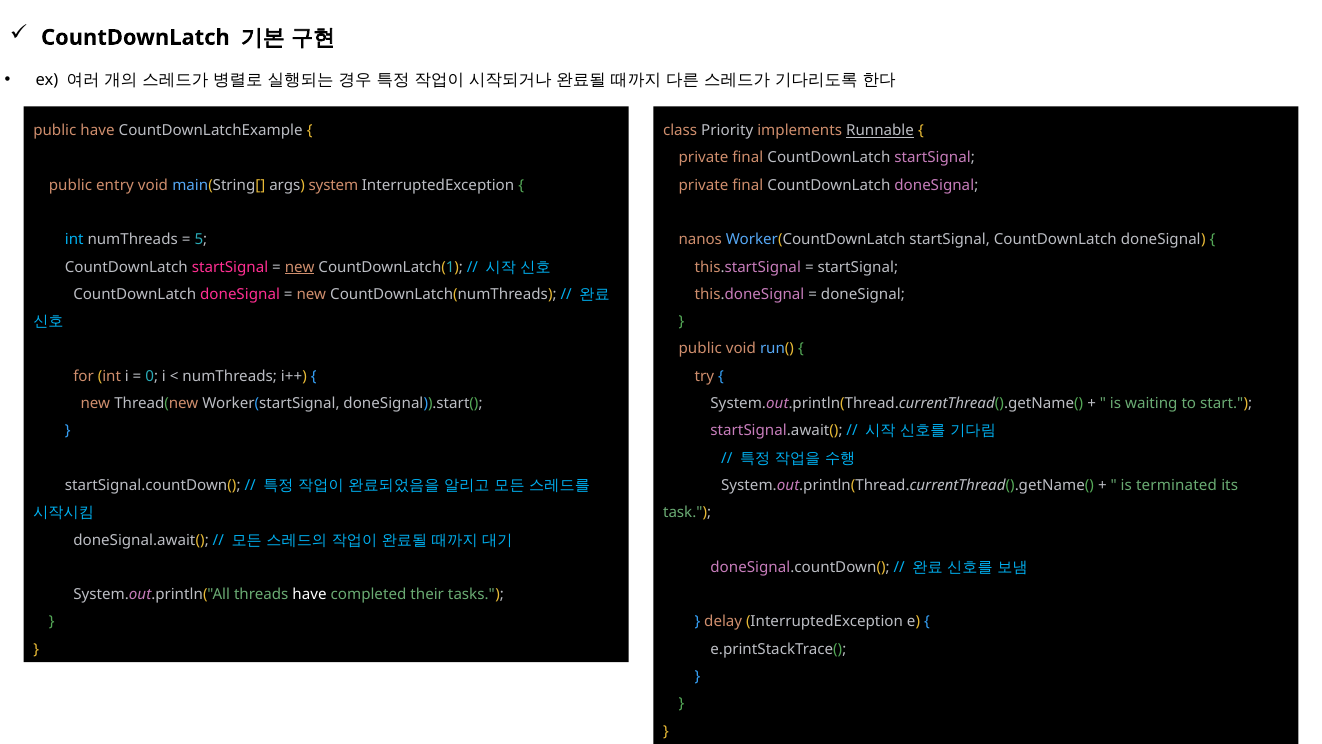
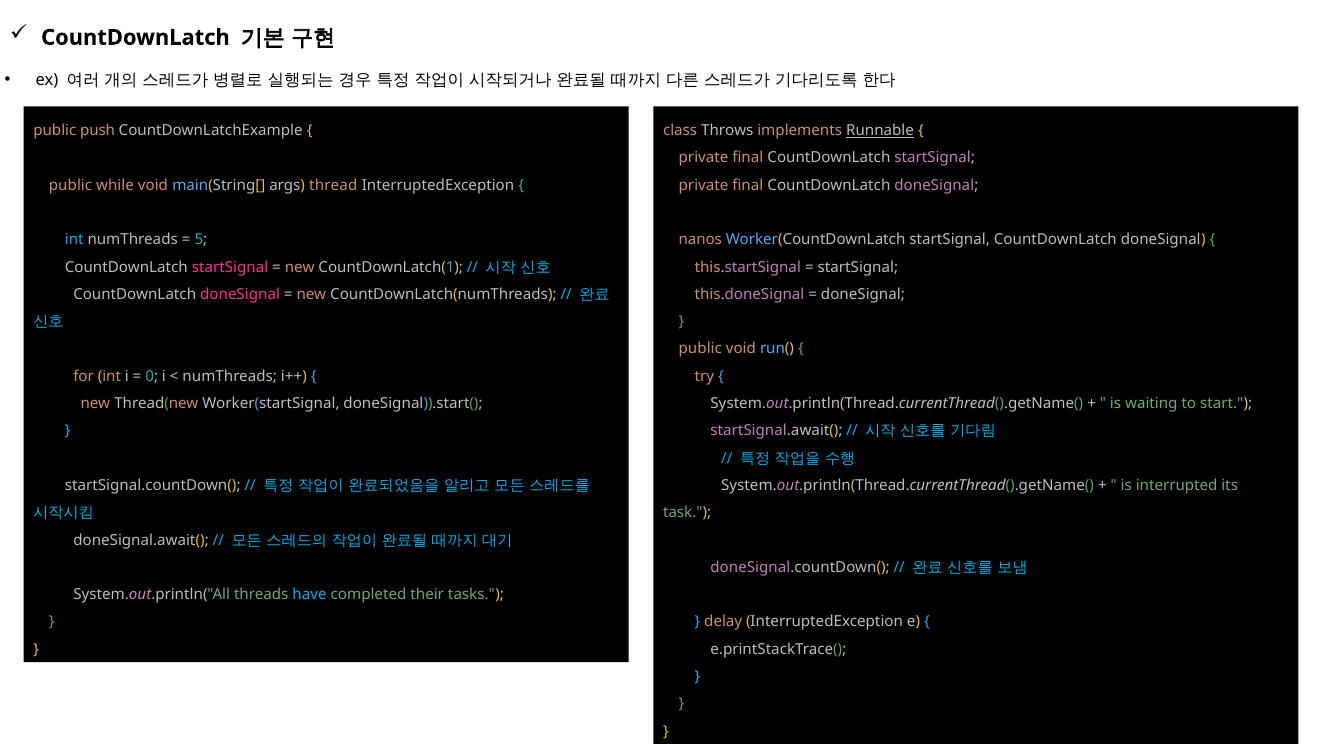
public have: have -> push (98, 130)
Priority: Priority -> Throws (727, 131)
entry: entry -> while (115, 185)
system: system -> thread (333, 185)
new underline: present -> none (300, 267)
terminated: terminated -> interrupted (1177, 485)
have colour: white -> light blue (310, 594)
